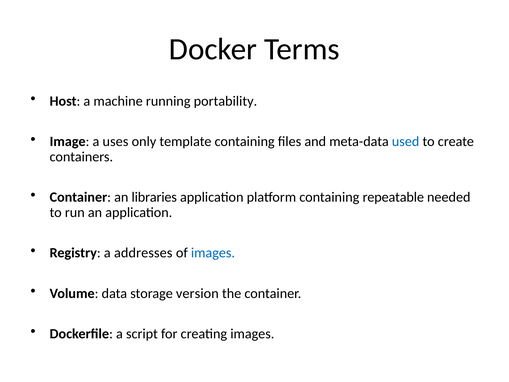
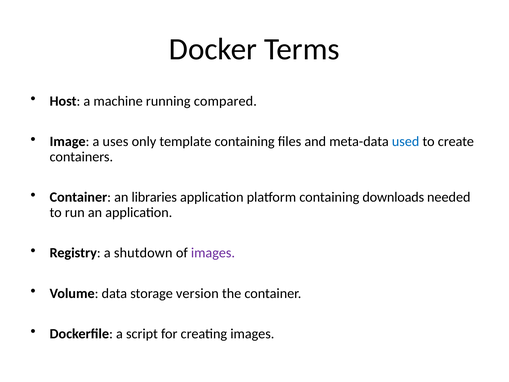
portability: portability -> compared (225, 101)
repeatable: repeatable -> downloads (393, 197)
addresses: addresses -> shutdown (143, 253)
images colour: blue -> purple (213, 253)
